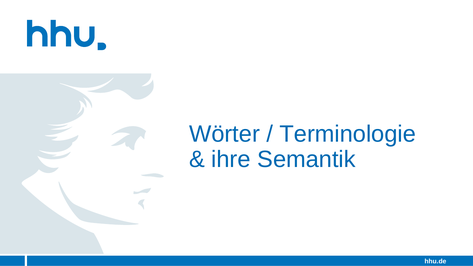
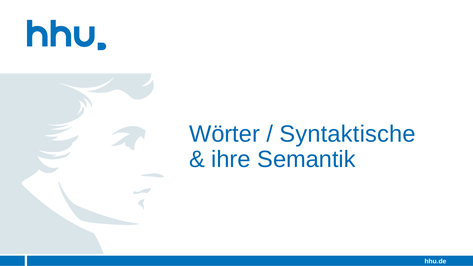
Terminologie: Terminologie -> Syntaktische (348, 134)
